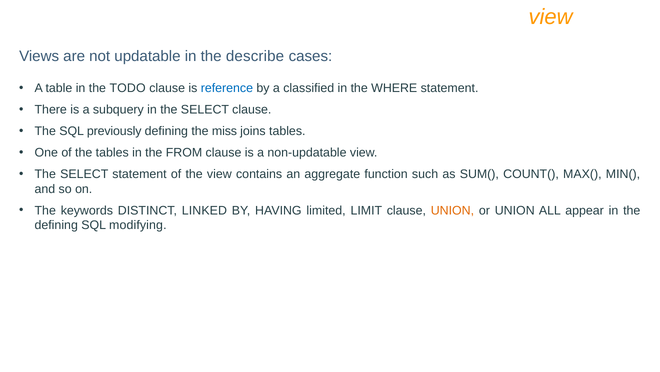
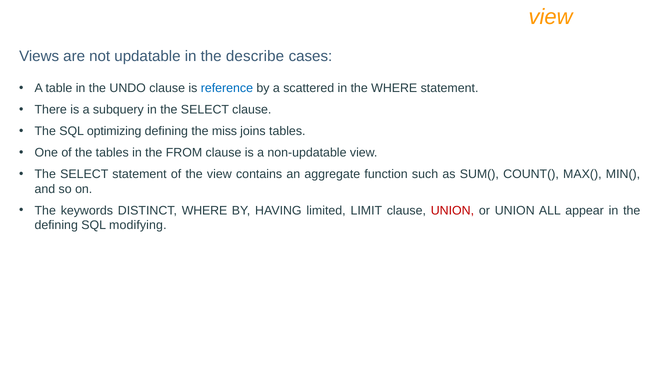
TODO: TODO -> UNDO (128, 88)
classified: classified -> scattered (309, 88)
previously: previously -> optimizing (114, 131)
DISTINCT LINKED: LINKED -> WHERE (205, 210)
UNION colour: orange -> red (452, 210)
